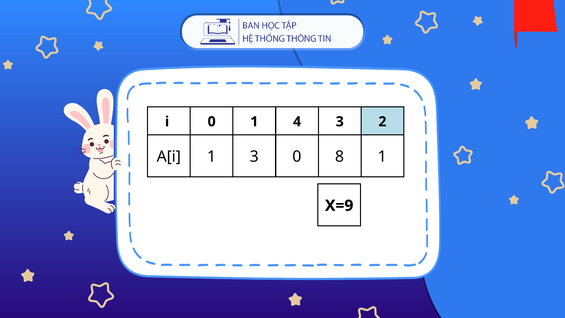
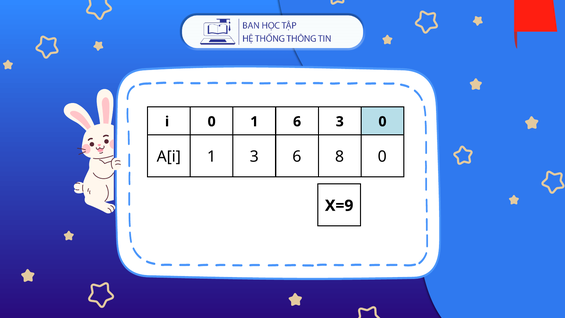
1 4: 4 -> 6 (297, 122)
3 2: 2 -> 0 (382, 122)
3 0: 0 -> 6 (297, 157)
8 1: 1 -> 0 (382, 157)
